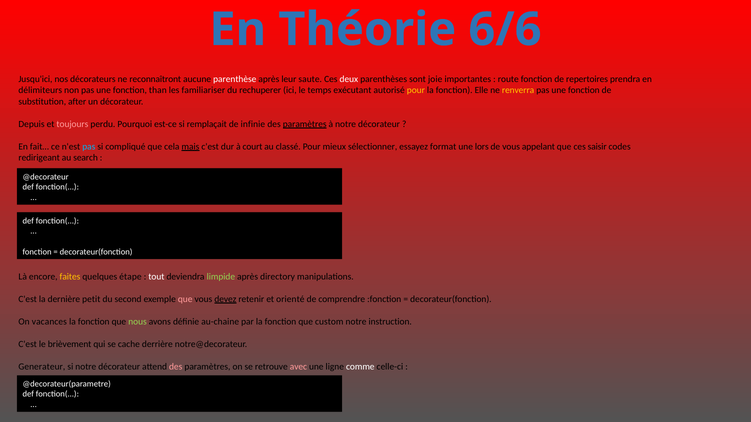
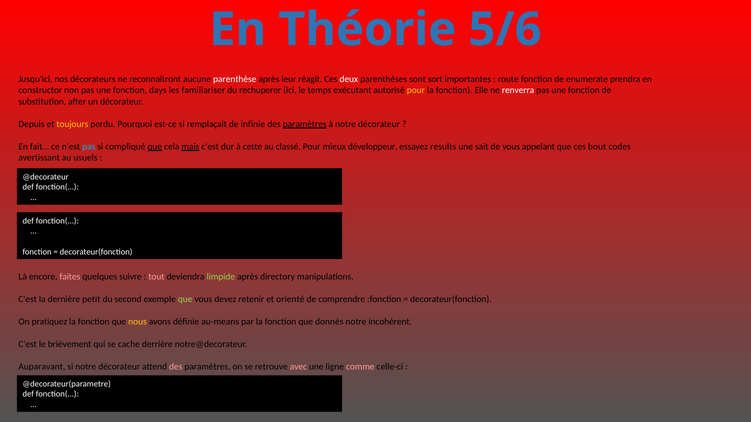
6/6: 6/6 -> 5/6 (505, 30)
saute: saute -> réagit (310, 79)
joie: joie -> sort (435, 79)
repertoires: repertoires -> enumerate (587, 79)
délimiteurs: délimiteurs -> constructor (40, 90)
than: than -> days (158, 90)
renverra colour: yellow -> white (518, 90)
toujours colour: pink -> yellow (72, 124)
que underline: none -> present (155, 147)
court: court -> cette (253, 147)
sélectionner: sélectionner -> développeur (373, 147)
format: format -> results (443, 147)
lors: lors -> sait (482, 147)
saisir: saisir -> bout (597, 147)
redirigeant: redirigeant -> avertissant (39, 158)
search: search -> usuels (85, 158)
faites colour: yellow -> pink (70, 277)
étape: étape -> suivre (131, 277)
tout colour: white -> pink (156, 277)
que colour: pink -> light green (185, 299)
devez underline: present -> none (225, 299)
vacances: vacances -> pratiquez (49, 322)
nous colour: light green -> yellow (138, 322)
au-chaine: au-chaine -> au-means (220, 322)
custom: custom -> donnés (329, 322)
instruction: instruction -> incohérent (390, 322)
Generateur: Generateur -> Auparavant (42, 367)
comme colour: white -> pink (360, 367)
